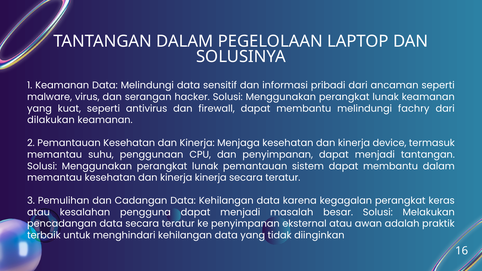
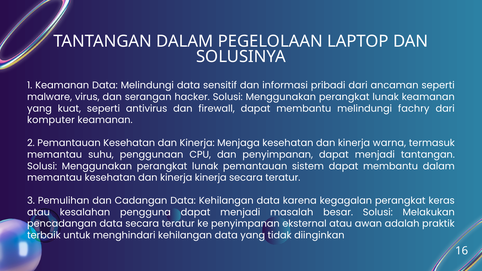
dilakukan: dilakukan -> komputer (51, 120)
device: device -> warna (389, 143)
